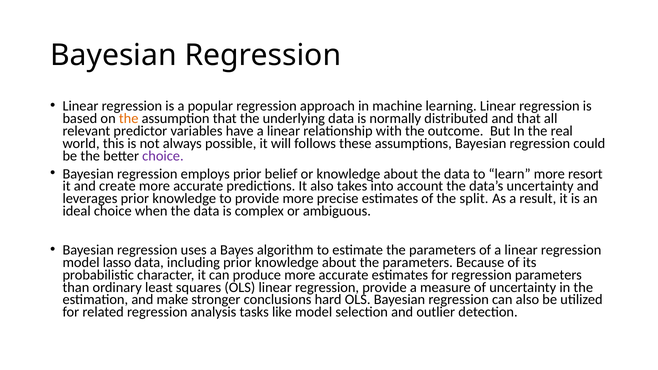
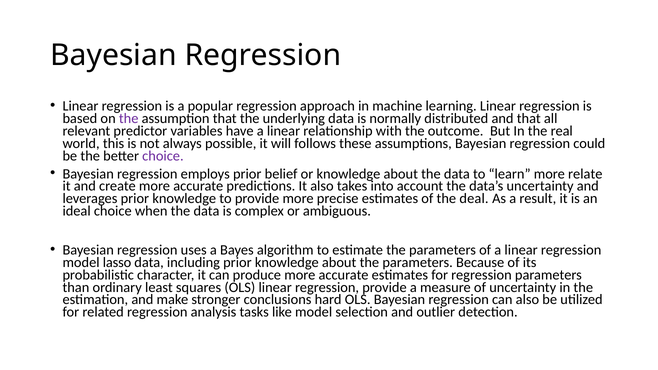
the colour: orange -> purple (129, 119)
resort: resort -> relate (585, 174)
split: split -> deal (474, 199)
